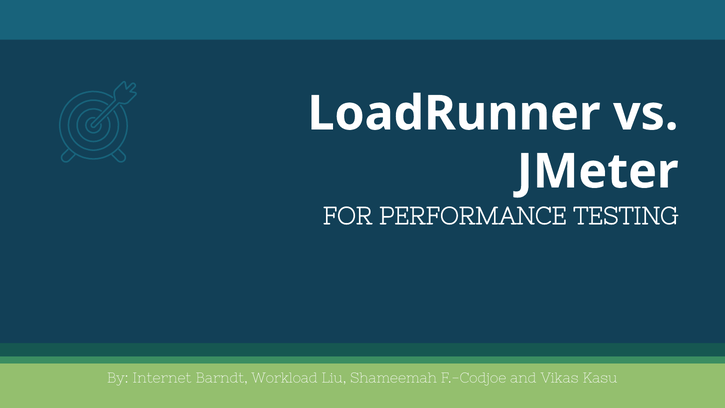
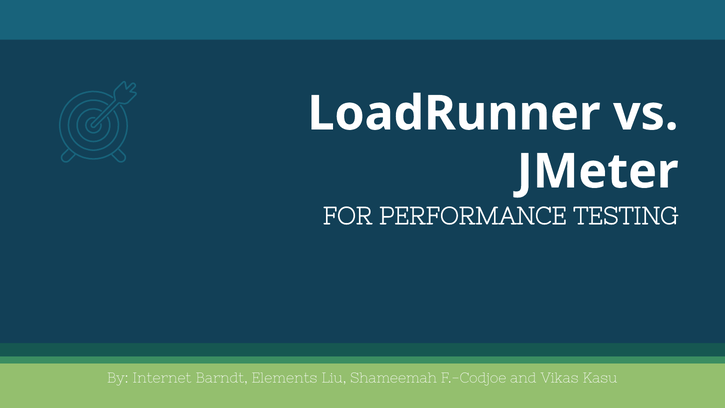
Workload: Workload -> Elements (284, 378)
